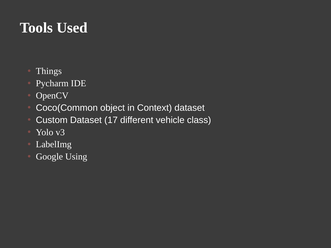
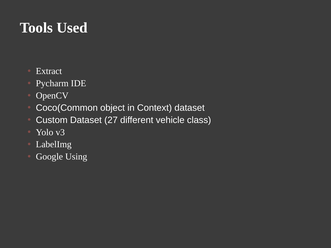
Things: Things -> Extract (49, 71)
17: 17 -> 27 (111, 120)
